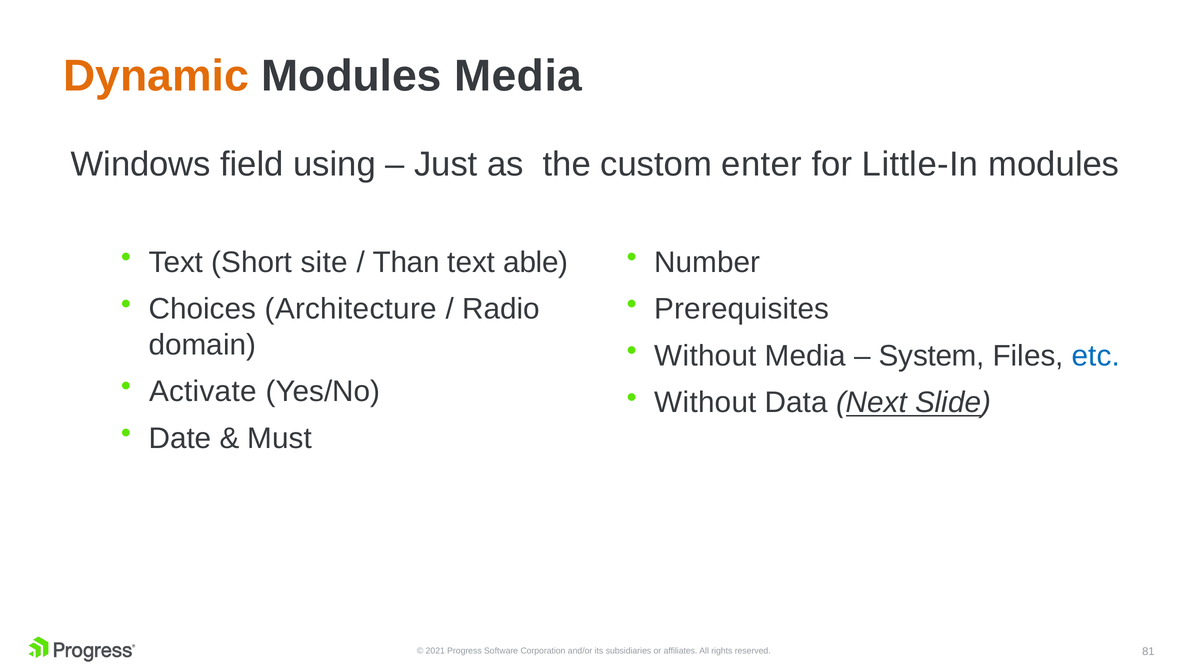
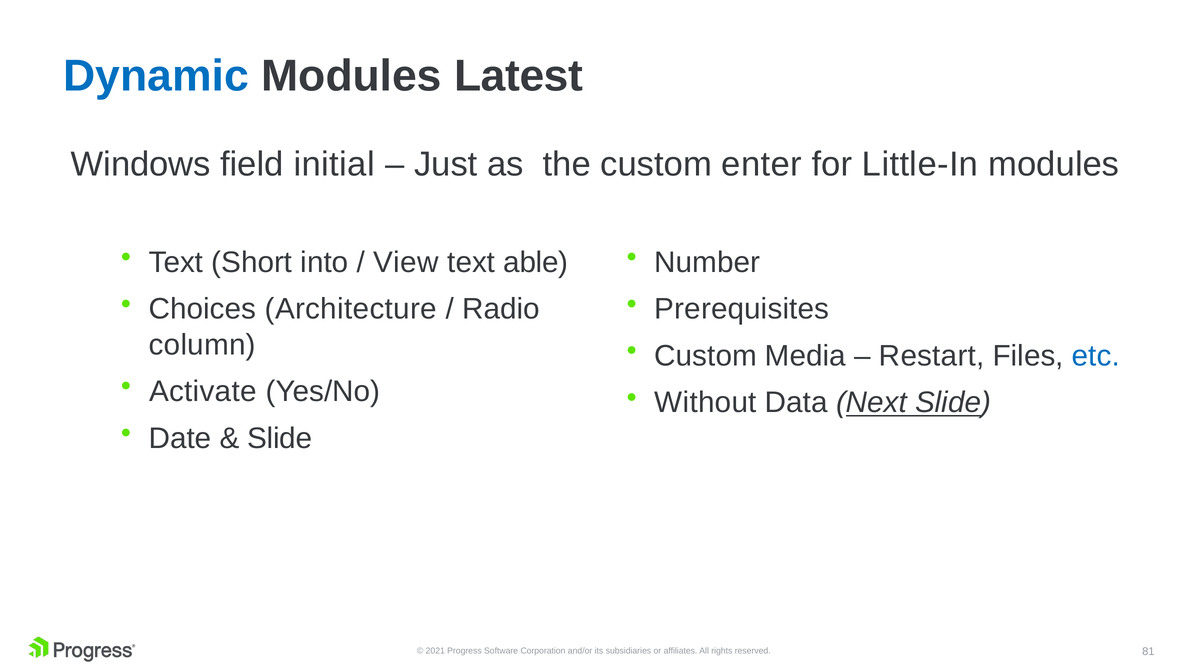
Dynamic colour: orange -> blue (156, 76)
Modules Media: Media -> Latest (519, 76)
using: using -> initial (334, 165)
site: site -> into (324, 263)
Than: Than -> View (406, 263)
domain: domain -> column (202, 345)
Without: Without -> Custom (706, 356)
System: System -> Restart (932, 356)
Must: Must -> Slide (280, 439)
